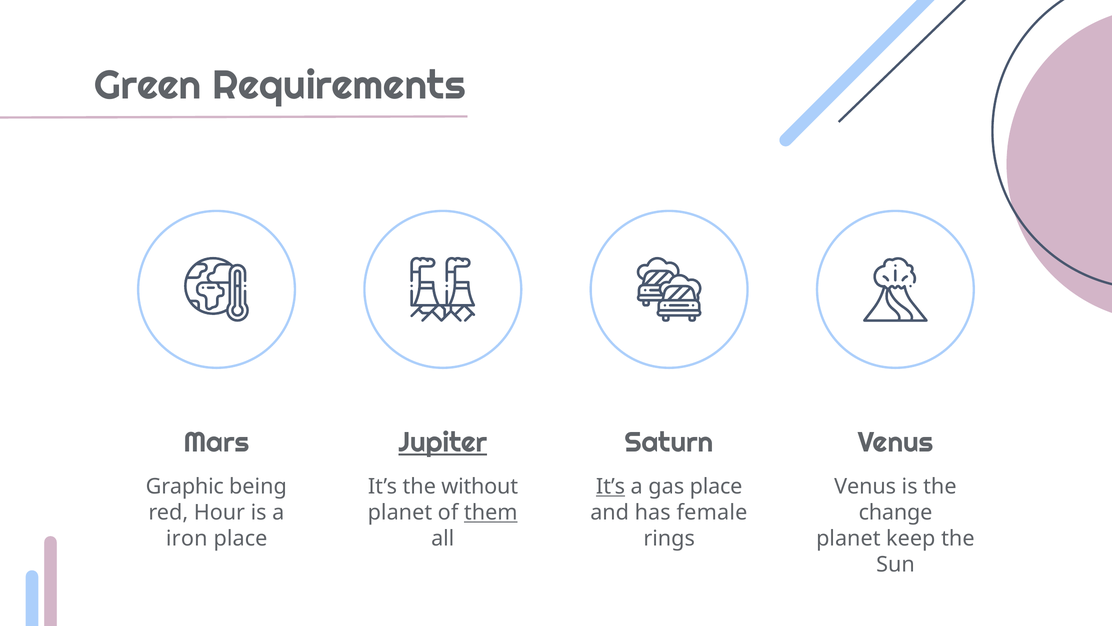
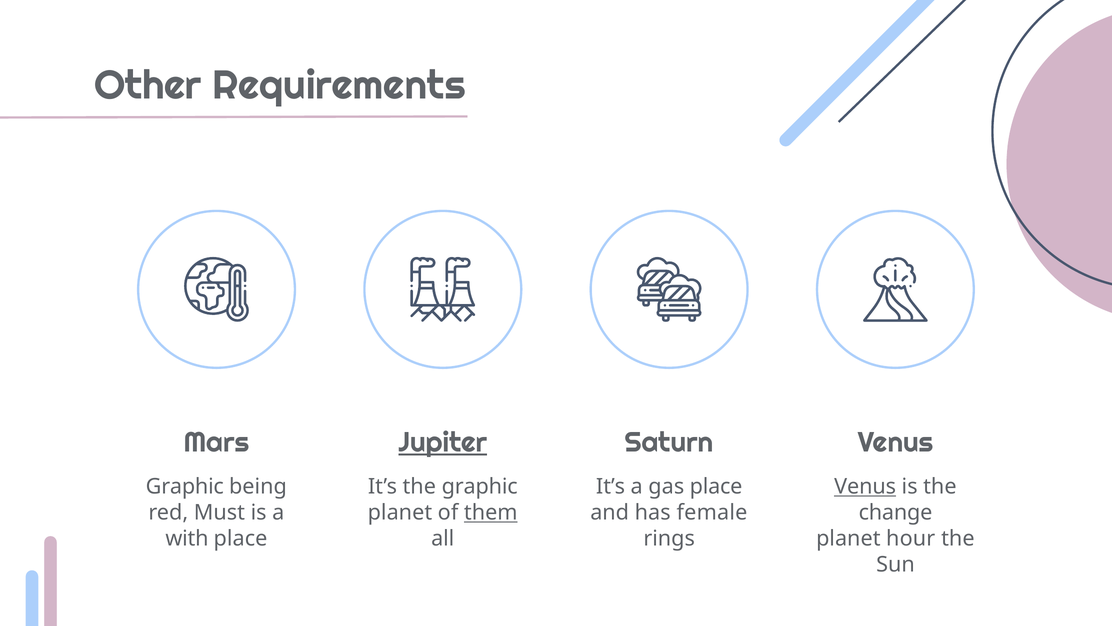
Green: Green -> Other (148, 85)
the without: without -> graphic (480, 486)
It’s underline: present -> none (611, 486)
Venus underline: none -> present (865, 486)
Hour: Hour -> Must (219, 512)
iron: iron -> with (187, 538)
keep: keep -> hour (911, 538)
